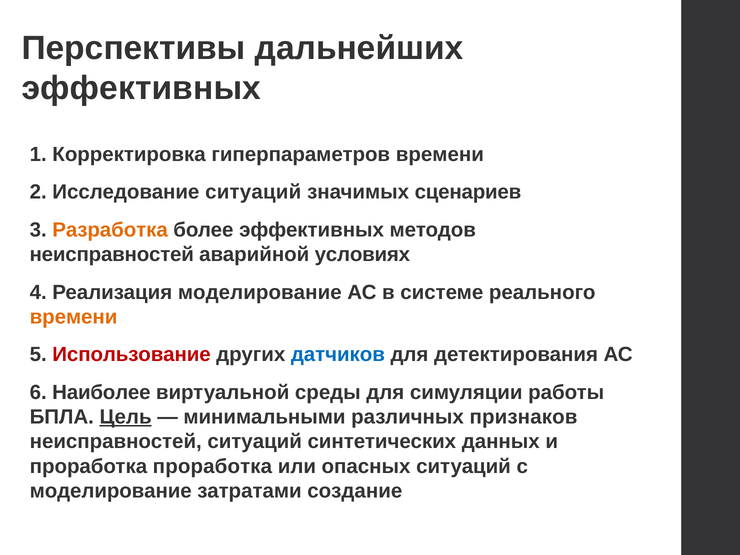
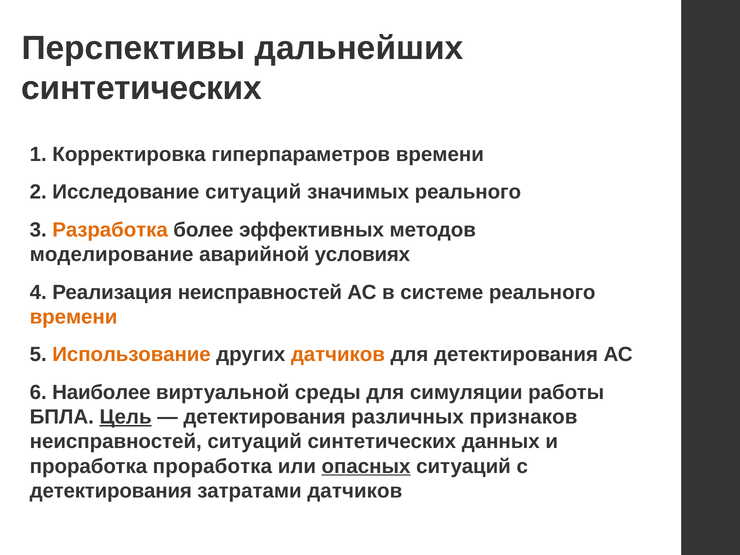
эффективных: эффективных -> синтетических (142, 88)
значимых сценариев: сценариев -> реального (468, 192)
неисправностей: неисправностей -> моделирование (112, 254)
Реализация моделирование: моделирование -> неисправностей (260, 292)
Использование colour: red -> orange (132, 355)
датчиков colour: blue -> orange (338, 355)
минимальными: минимальными -> детектирования (265, 417)
опасных underline: none -> present (366, 466)
моделирование: моделирование -> детектирования (111, 491)
затратами создание: создание -> датчиков (355, 491)
